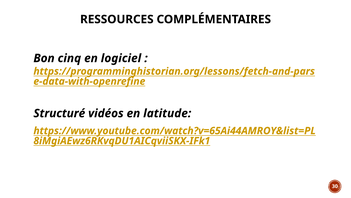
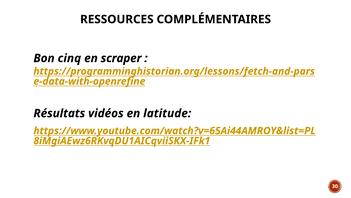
logiciel: logiciel -> scraper (121, 58)
Structuré: Structuré -> Résultats (59, 113)
